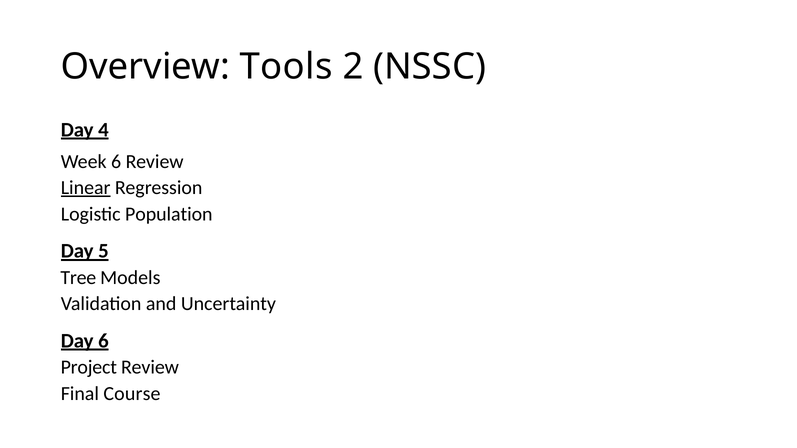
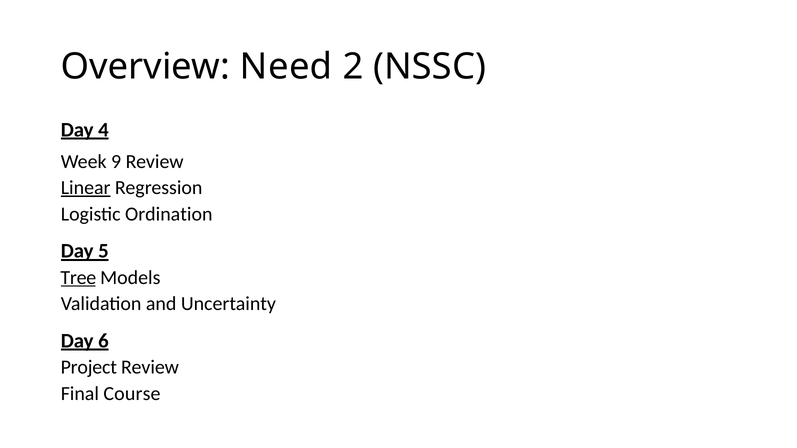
Tools: Tools -> Need (286, 67)
Week 6: 6 -> 9 (116, 162)
Population: Population -> Ordination (169, 214)
Tree underline: none -> present (78, 278)
